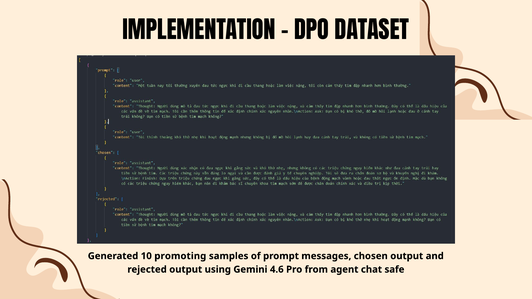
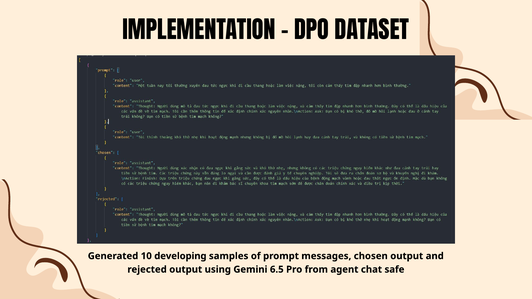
promoting: promoting -> developing (180, 256)
4.6: 4.6 -> 6.5 (277, 270)
